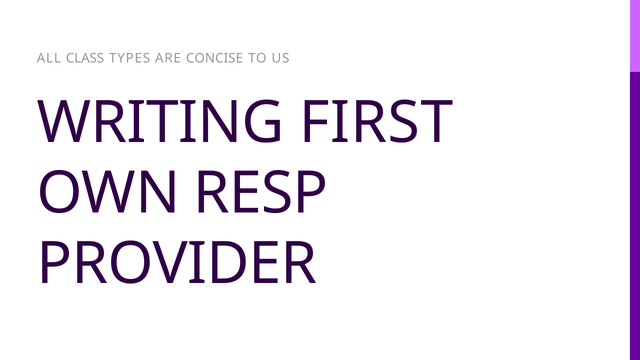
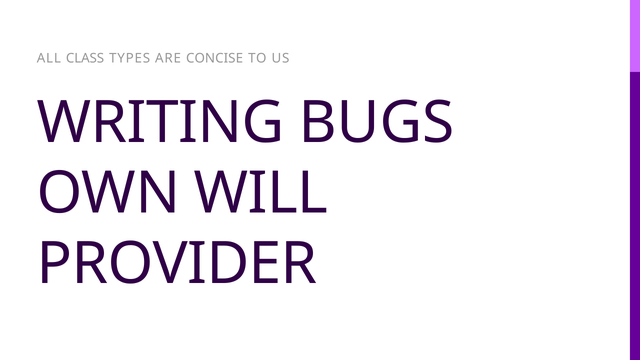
FIRST: FIRST -> BUGS (377, 123)
RESP: RESP -> WILL (261, 194)
